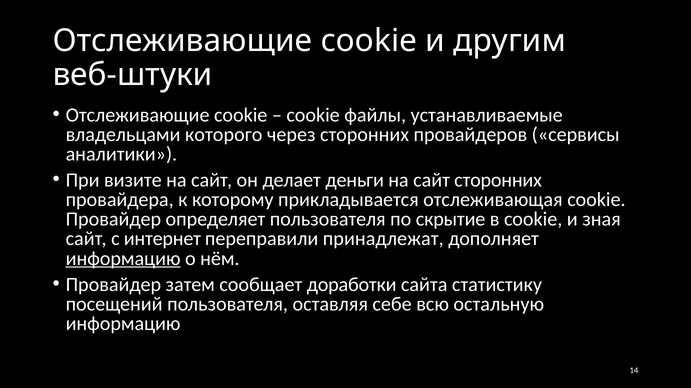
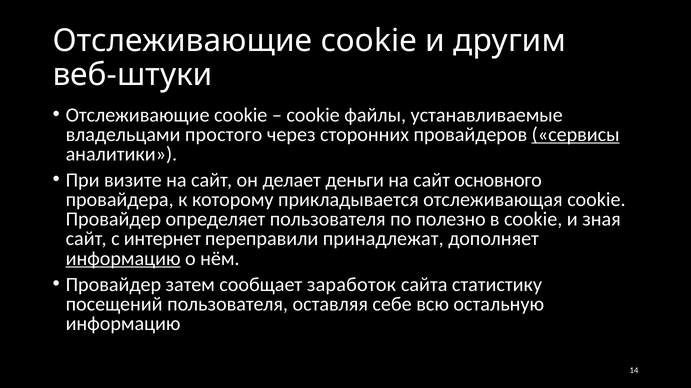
которого: которого -> простого (224, 135)
сервисы underline: none -> present (576, 135)
сайт сторонних: сторонних -> основного (498, 180)
скрытие: скрытие -> полезно (451, 220)
доработки: доработки -> заработок (351, 285)
